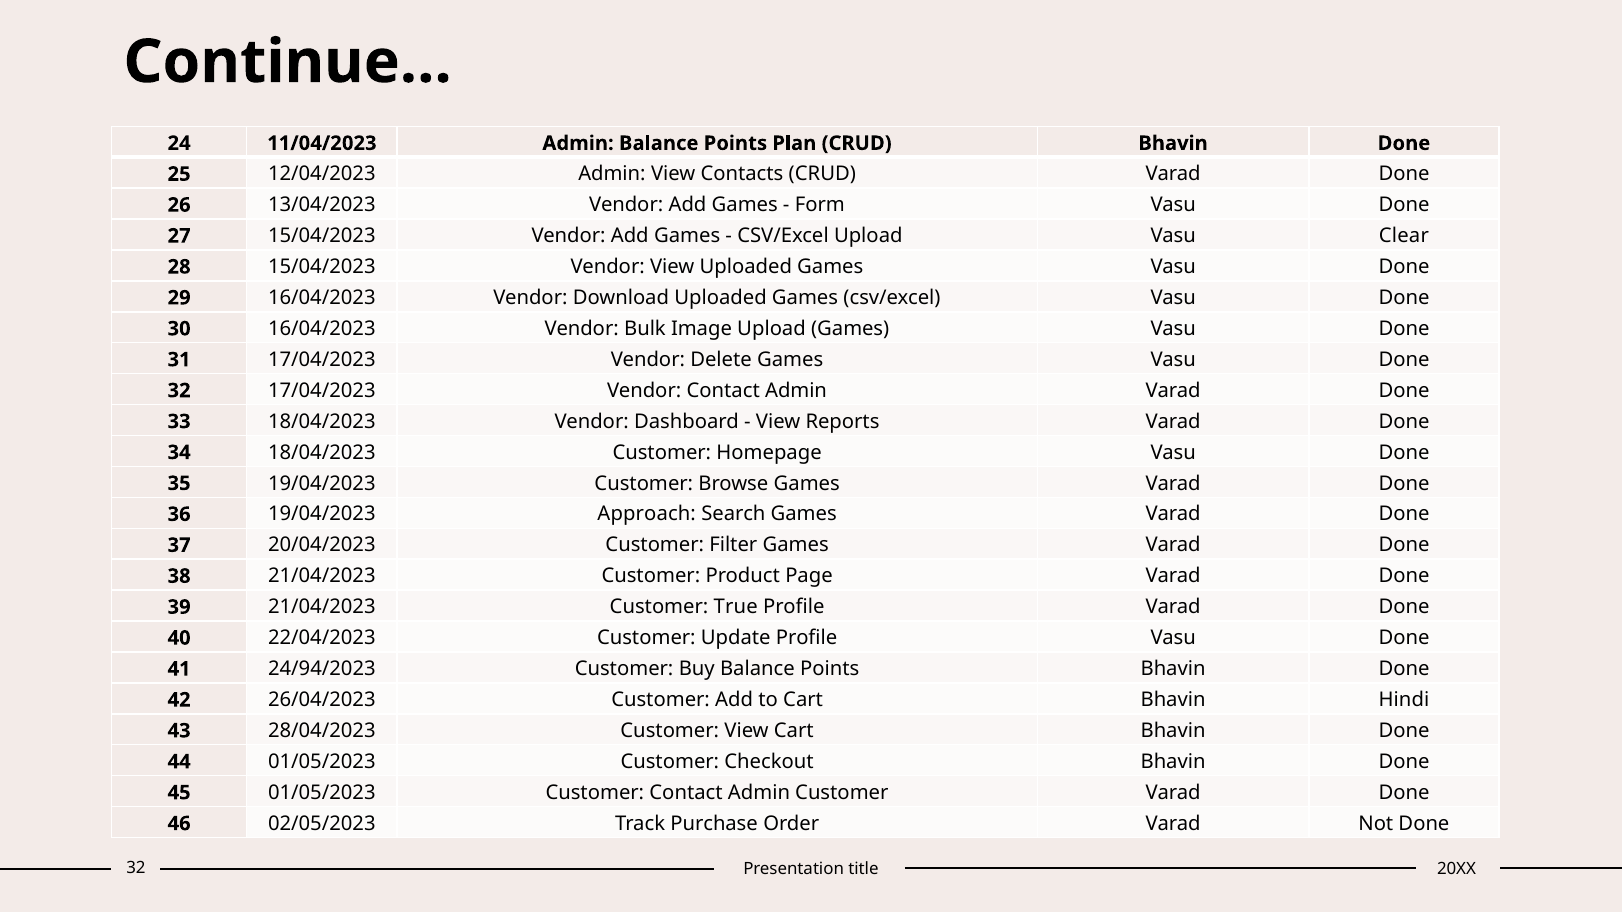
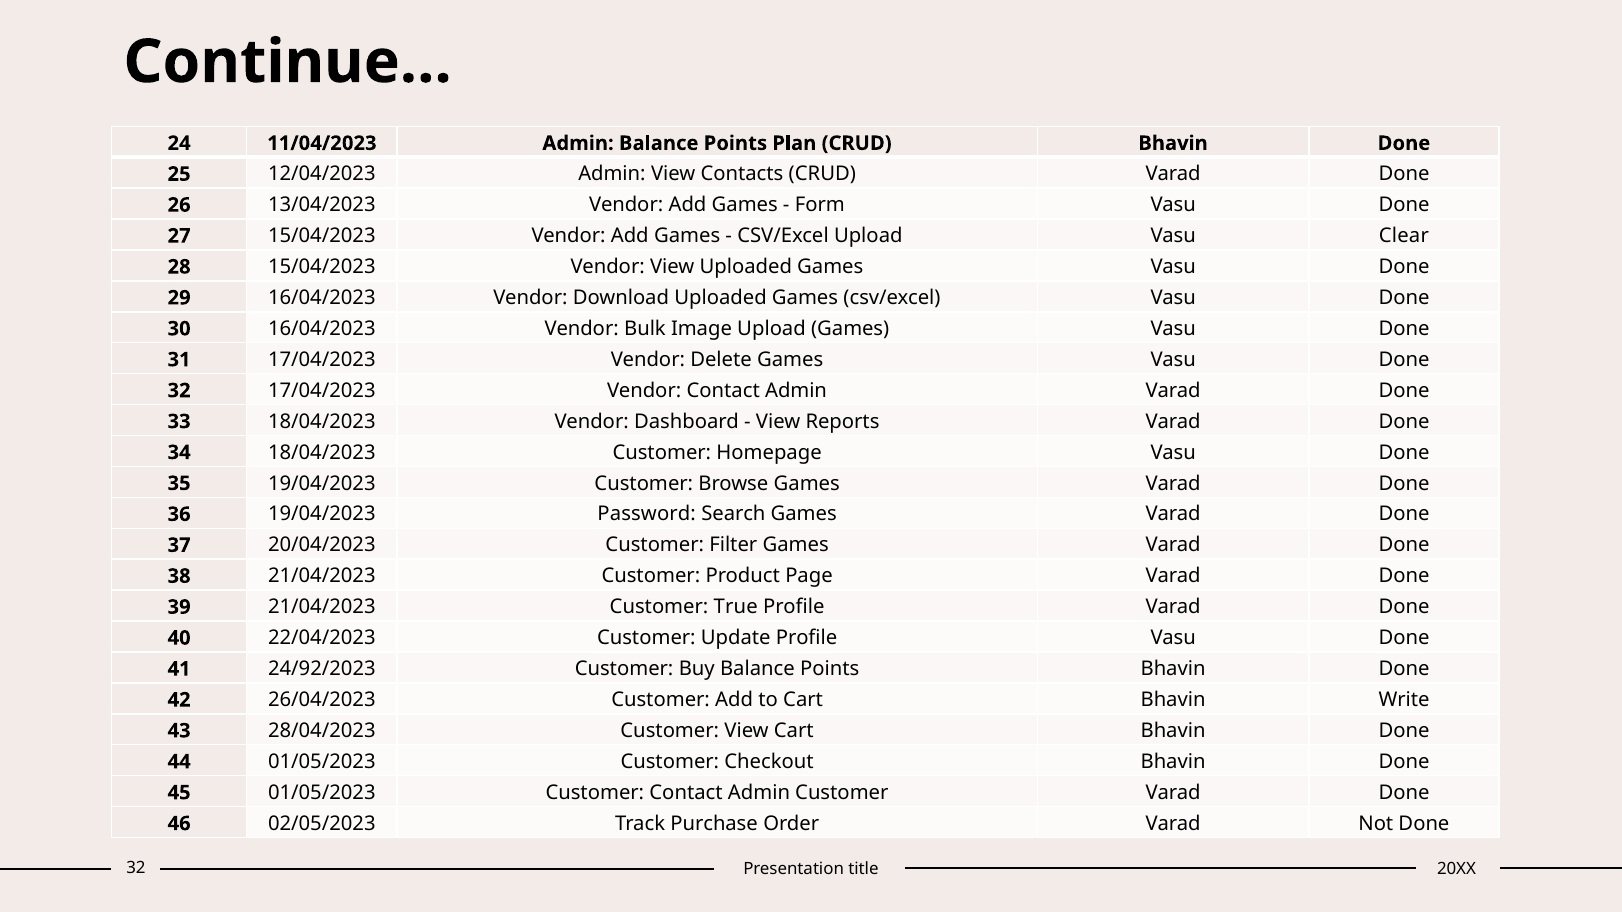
Approach: Approach -> Password (647, 514)
24/94/2023: 24/94/2023 -> 24/92/2023 (322, 669)
Hindi: Hindi -> Write (1404, 700)
